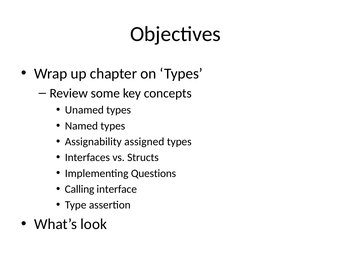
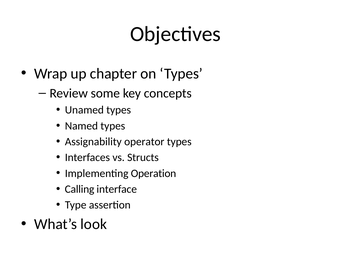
assigned: assigned -> operator (144, 141)
Questions: Questions -> Operation (154, 173)
